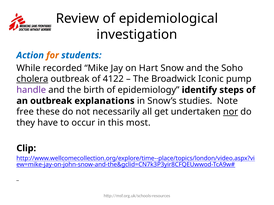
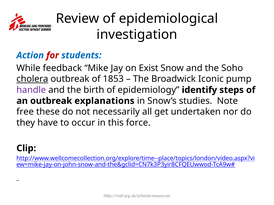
for colour: orange -> red (53, 55)
recorded: recorded -> feedback (62, 68)
Hart: Hart -> Exist (149, 68)
4122: 4122 -> 1853 (113, 79)
nor underline: present -> none (231, 112)
most: most -> force (138, 123)
